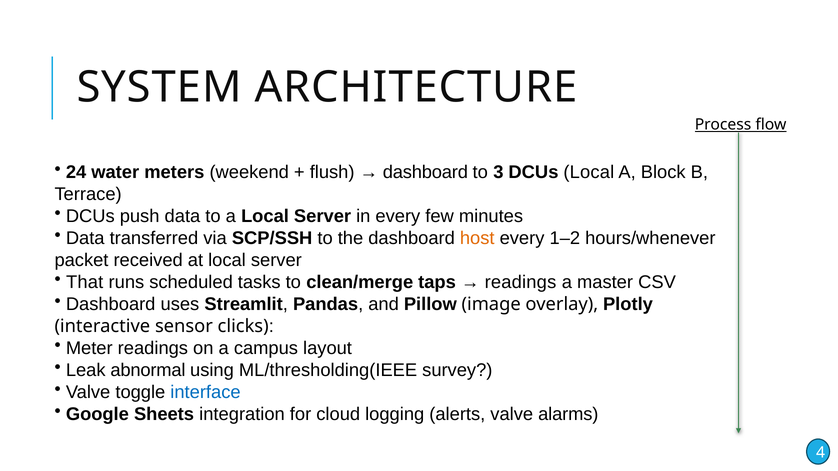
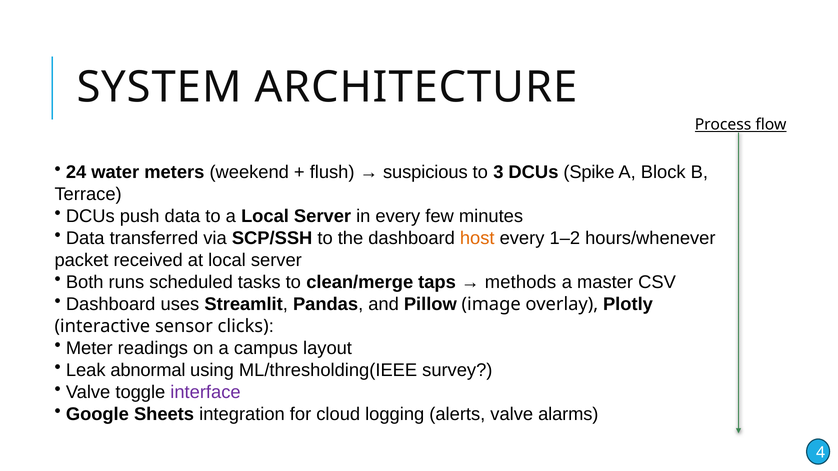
dashboard: dashboard -> suspicious (425, 173)
DCUs Local: Local -> Spike (589, 173)
That: That -> Both (85, 283)
readings: readings -> methods (520, 283)
interface colour: blue -> purple (205, 393)
